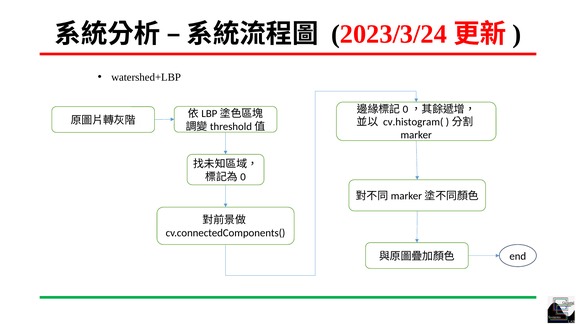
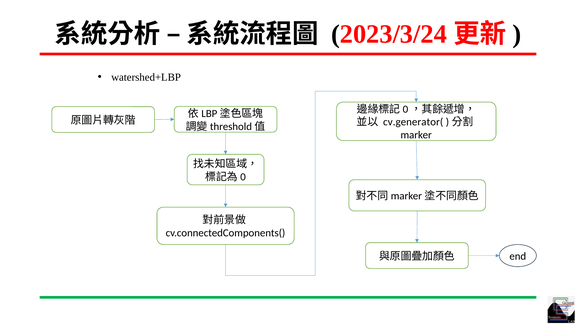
cv.histogram(: cv.histogram( -> cv.generator( (413, 122)
